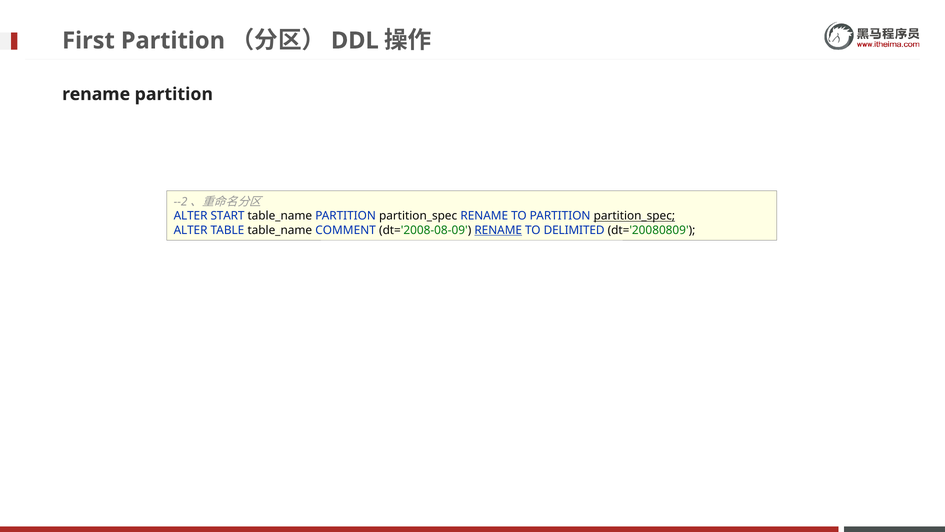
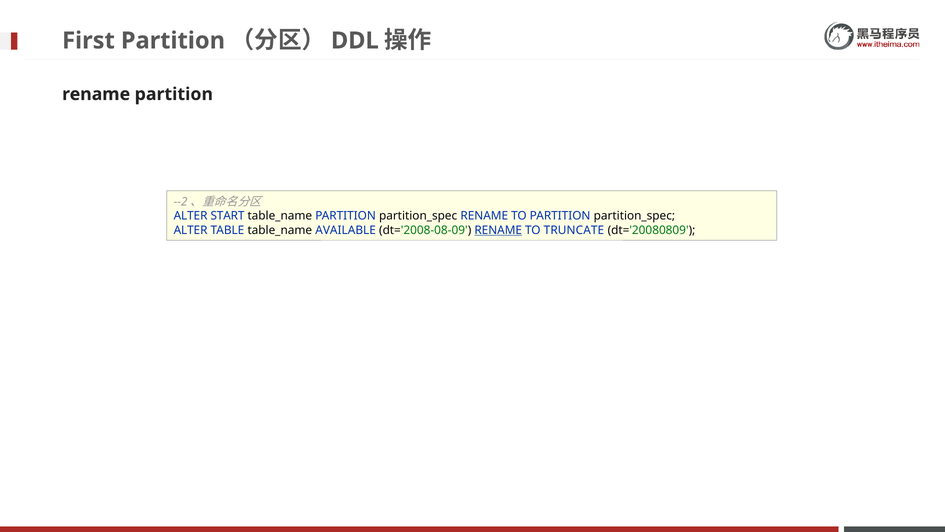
partition_spec underline: present -> none (634, 216)
COMMENT: COMMENT -> AVAILABLE (346, 230)
DELIMITED: DELIMITED -> TRUNCATE (574, 230)
